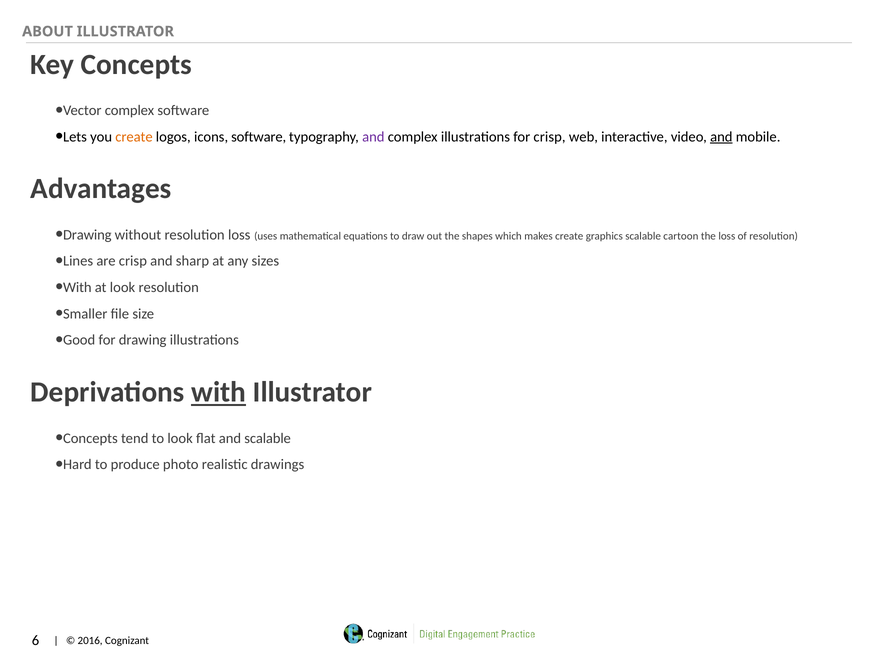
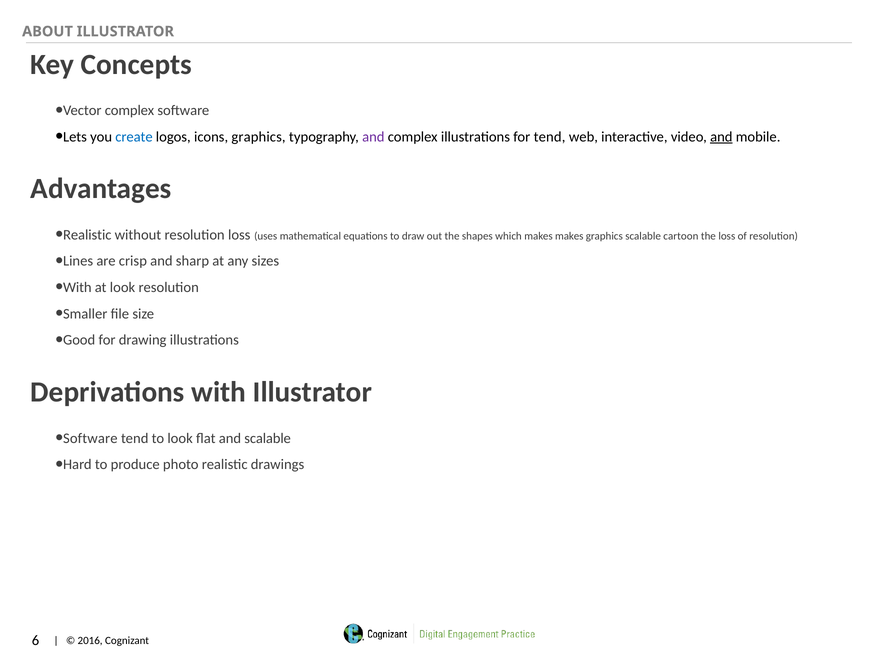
create colour: orange -> blue (134, 137)
icons software: software -> graphics (259, 137)
for crisp: crisp -> tend (550, 137)
Drawing: Drawing -> Realistic (87, 235)
makes create: create -> makes (569, 236)
with underline: present -> none (219, 393)
Concepts: Concepts -> Software (90, 439)
